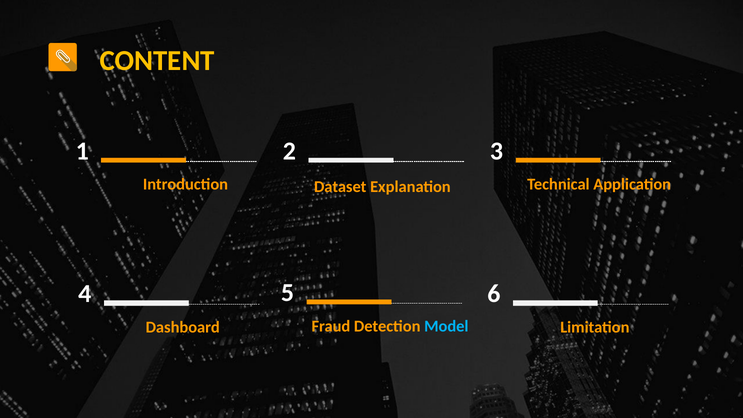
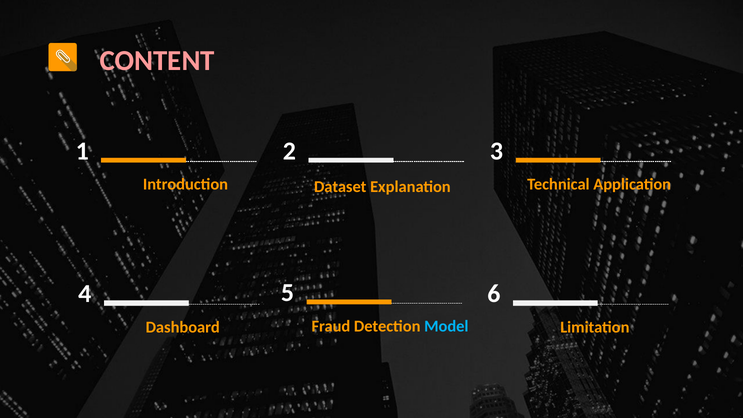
CONTENT colour: yellow -> pink (157, 61)
